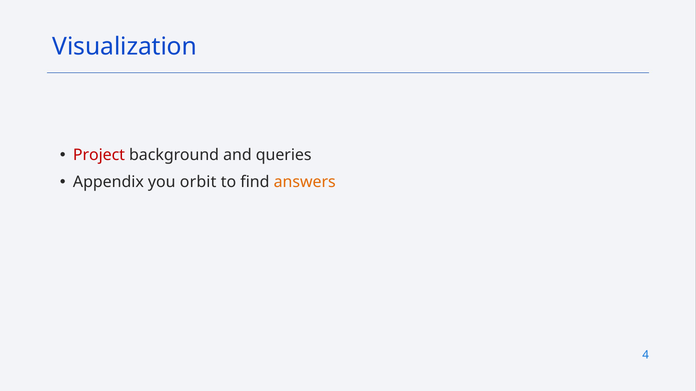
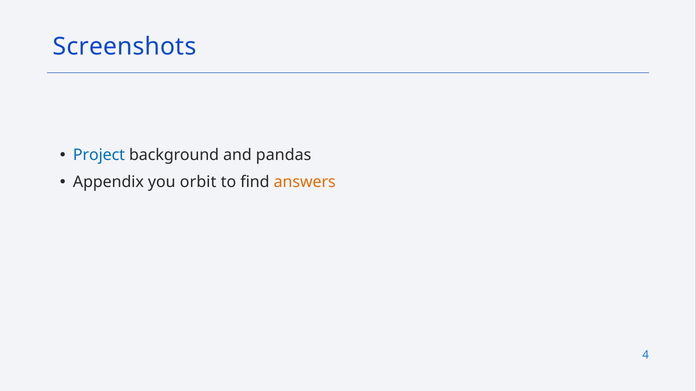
Visualization: Visualization -> Screenshots (125, 46)
Project colour: red -> blue (99, 155)
queries: queries -> pandas (284, 155)
